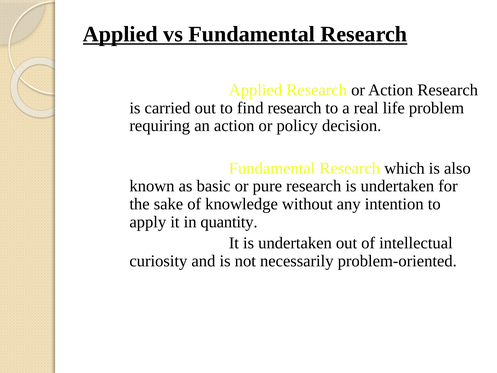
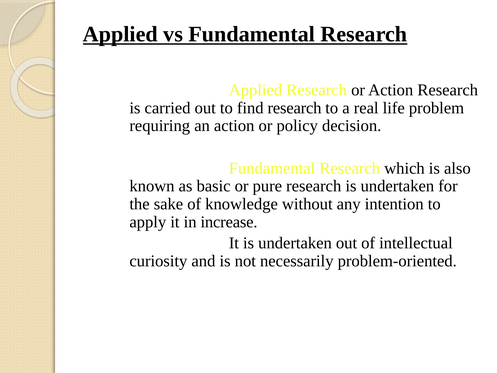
quantity: quantity -> increase (229, 222)
